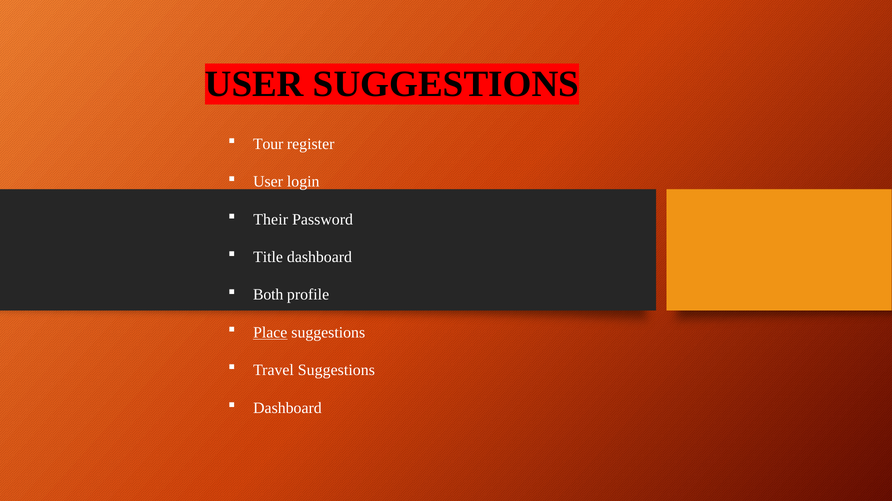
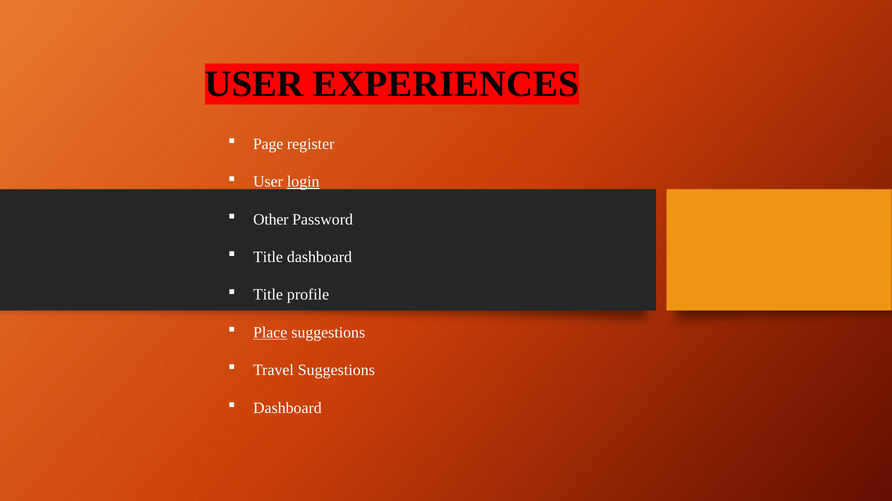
USER SUGGESTIONS: SUGGESTIONS -> EXPERIENCES (446, 84)
Tour: Tour -> Page (268, 144)
login underline: none -> present (303, 182)
Their: Their -> Other (271, 220)
Both: Both -> Title (268, 295)
